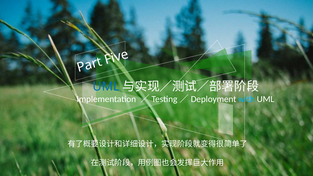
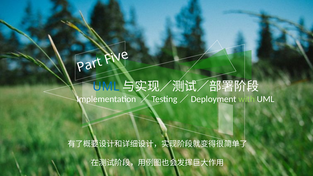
with colour: light blue -> light green (247, 99)
